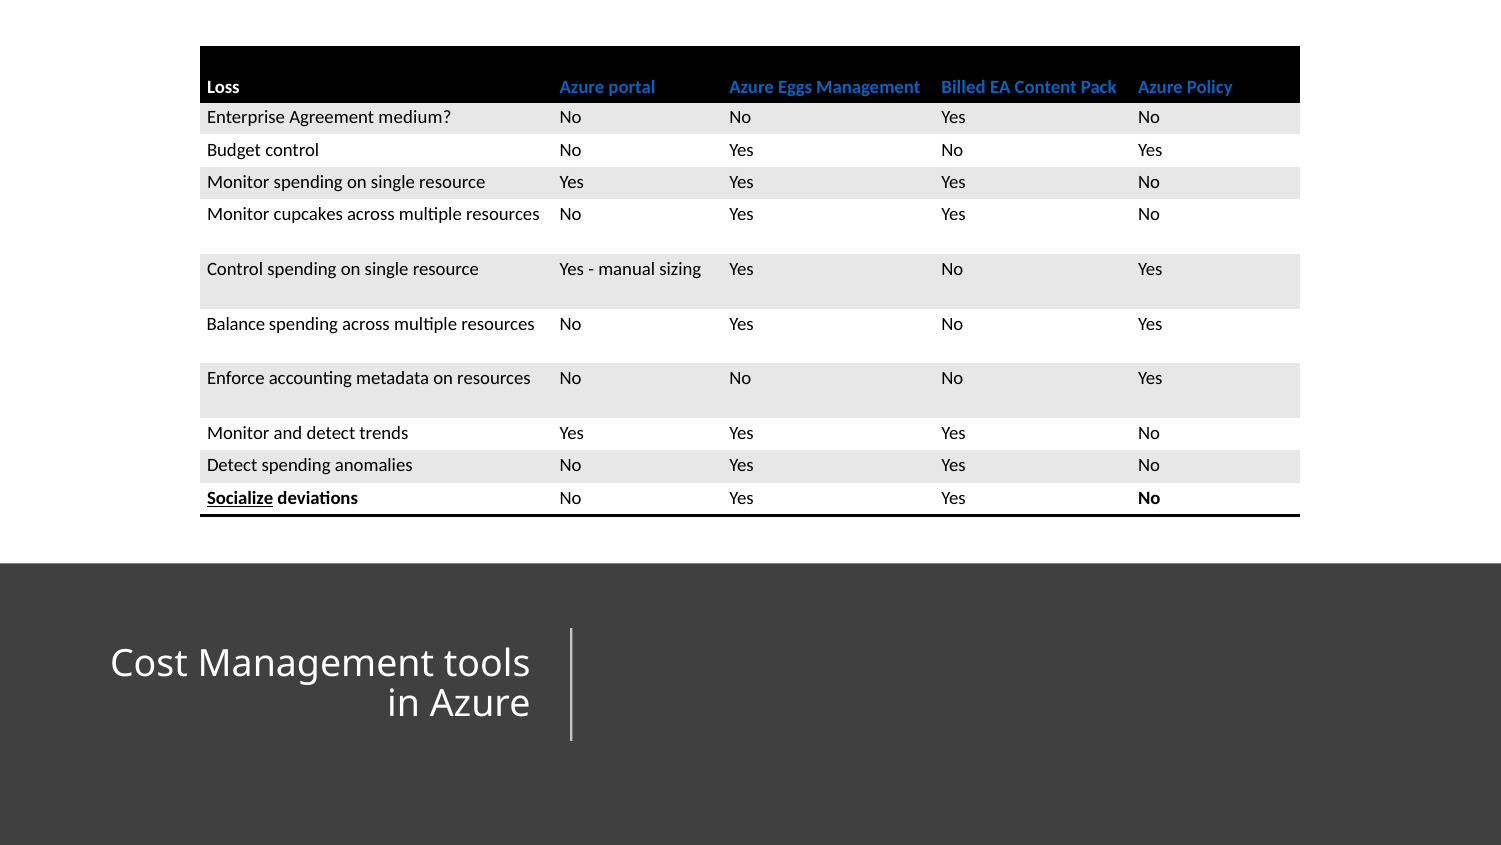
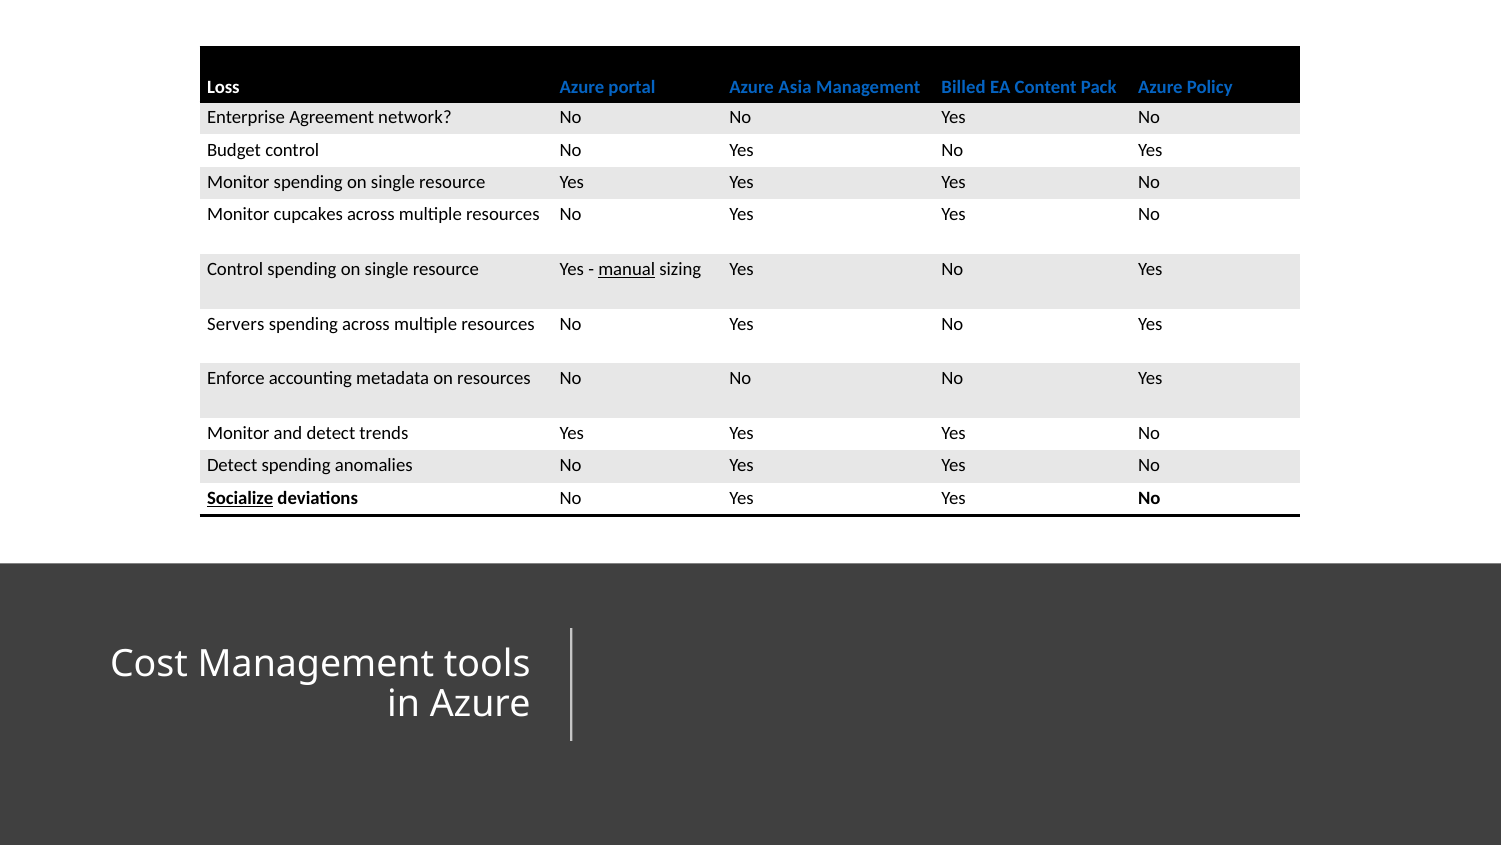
Eggs: Eggs -> Asia (795, 87)
medium: medium -> network (415, 117)
manual underline: none -> present (627, 269)
Balance: Balance -> Servers (236, 324)
